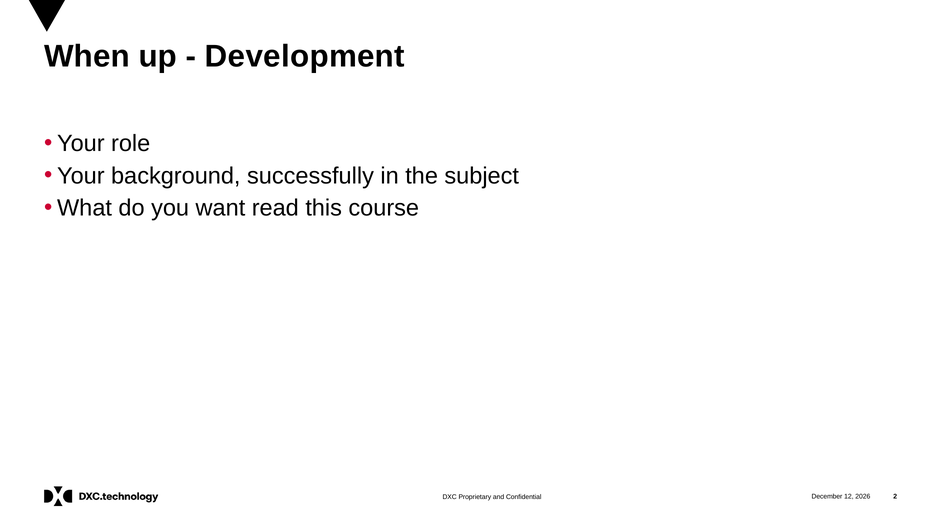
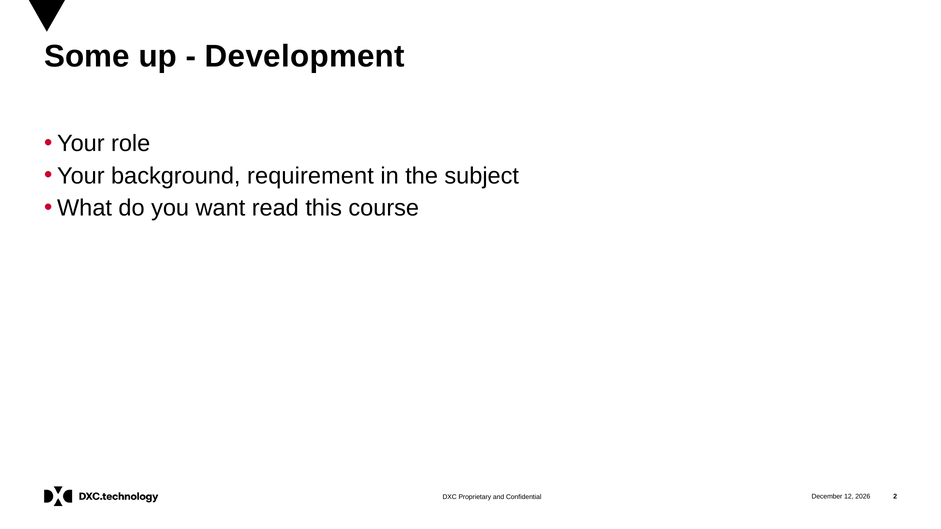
When: When -> Some (87, 56)
successfully: successfully -> requirement (310, 176)
